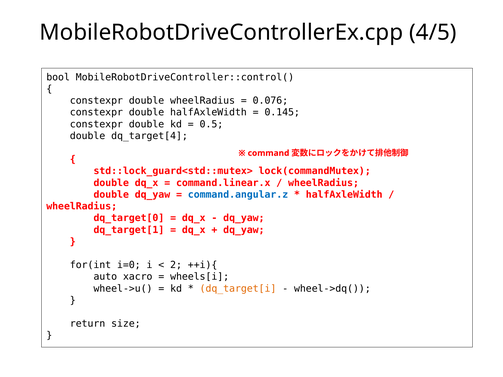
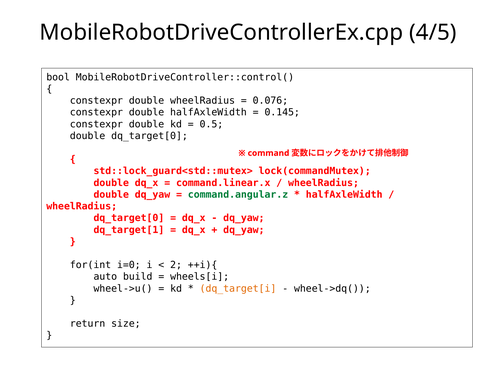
double dq_target[4: dq_target[4 -> dq_target[0 (150, 136)
command.angular.z colour: blue -> green (238, 195)
xacro: xacro -> build (138, 277)
